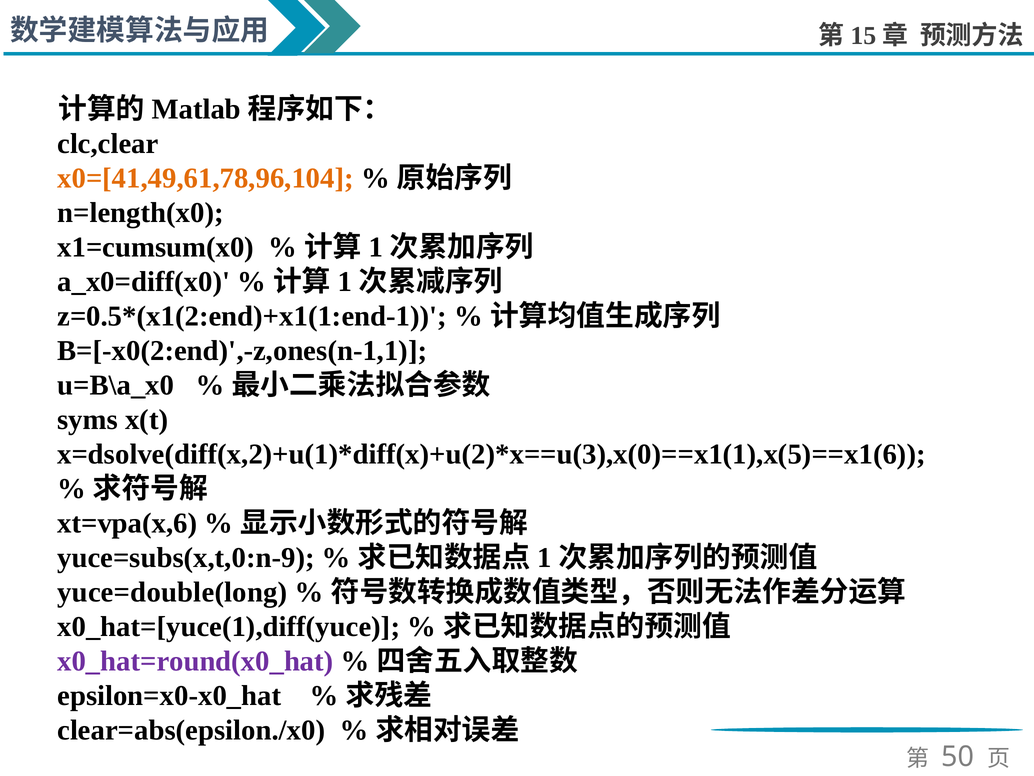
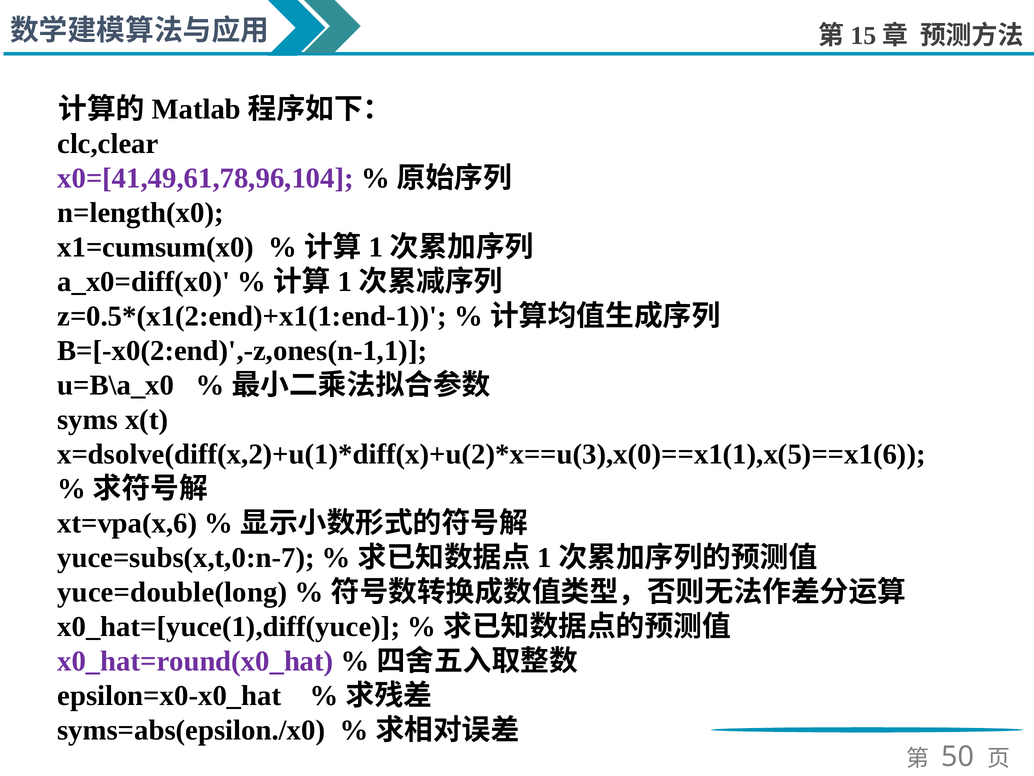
x0=[41,49,61,78,96,104 colour: orange -> purple (206, 178)
yuce=subs(x,t,0:n-9: yuce=subs(x,t,0:n-9 -> yuce=subs(x,t,0:n-7 (186, 558)
clear=abs(epsilon./x0: clear=abs(epsilon./x0 -> syms=abs(epsilon./x0 (191, 730)
